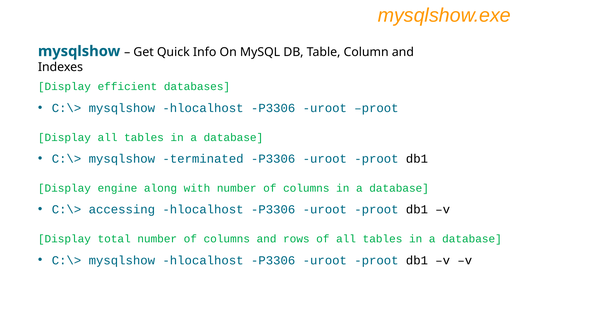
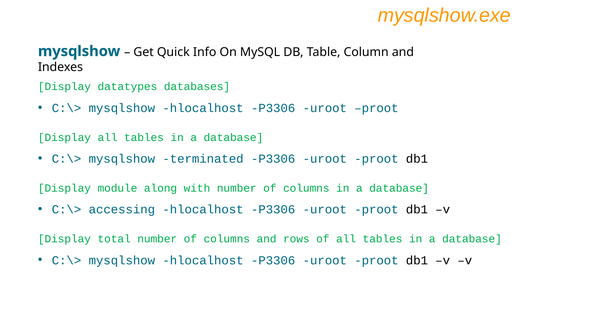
efficient: efficient -> datatypes (127, 87)
engine: engine -> module (117, 188)
